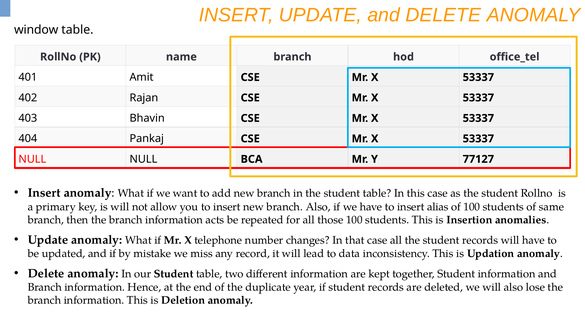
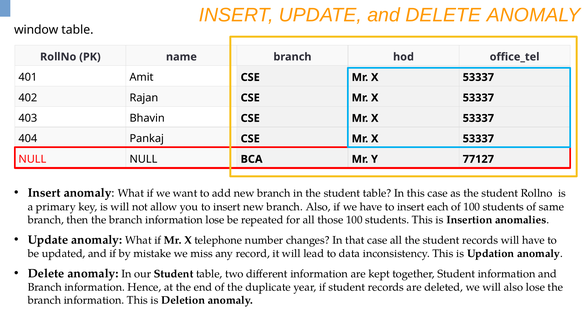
alias: alias -> each (438, 207)
information acts: acts -> lose (215, 220)
